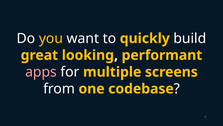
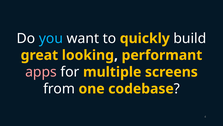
you colour: yellow -> light blue (51, 38)
